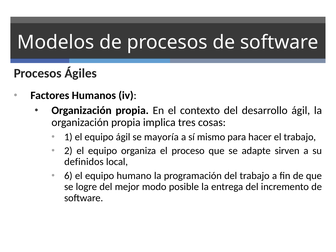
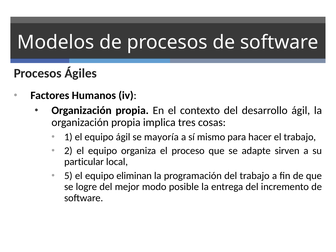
definidos: definidos -> particular (84, 162)
6: 6 -> 5 (68, 176)
humano: humano -> eliminan (134, 176)
